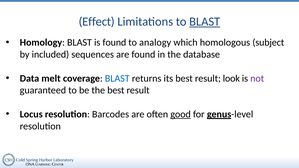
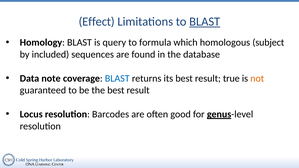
is found: found -> query (114, 43)
analogy: analogy -> formula (155, 43)
melt: melt -> note (51, 78)
look: look -> true (231, 78)
not colour: purple -> orange (257, 78)
good underline: present -> none (181, 114)
